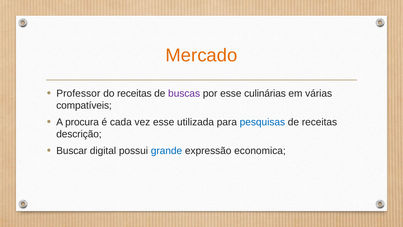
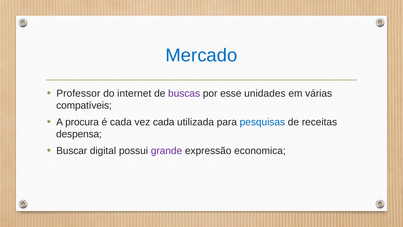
Mercado colour: orange -> blue (201, 55)
do receitas: receitas -> internet (134, 93)
culinárias: culinárias -> unidades (265, 93)
vez esse: esse -> cada (164, 122)
descrição: descrição -> despensa (79, 134)
grande colour: blue -> purple (166, 151)
